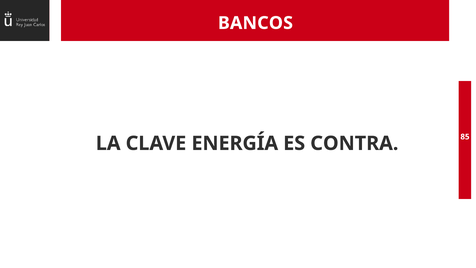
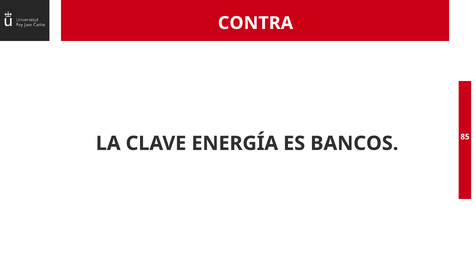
BANCOS: BANCOS -> CONTRA (255, 23)
CONTRA: CONTRA -> BANCOS (354, 143)
